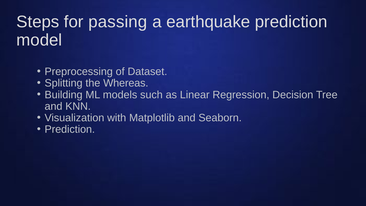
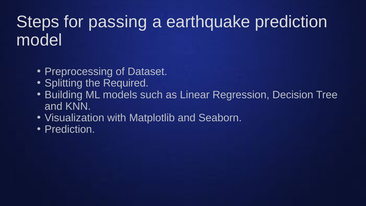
Whereas: Whereas -> Required (126, 83)
